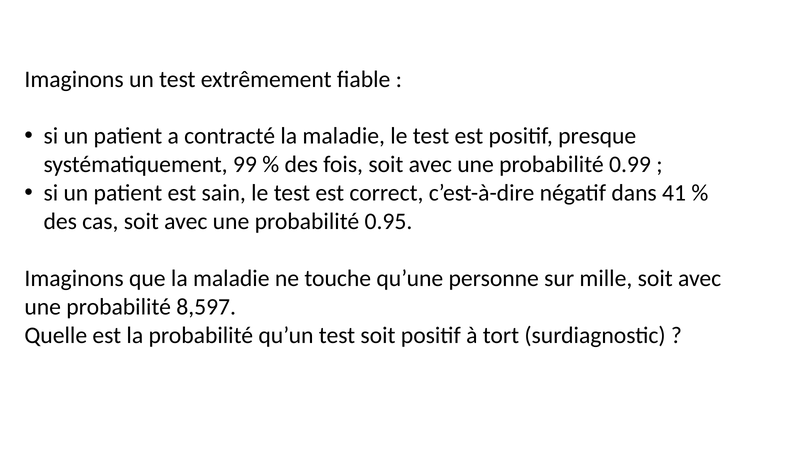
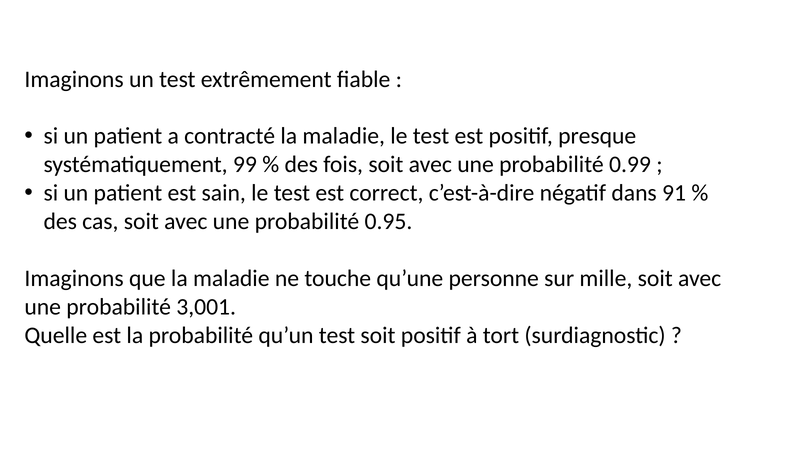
41: 41 -> 91 (674, 193)
8,597: 8,597 -> 3,001 (206, 307)
